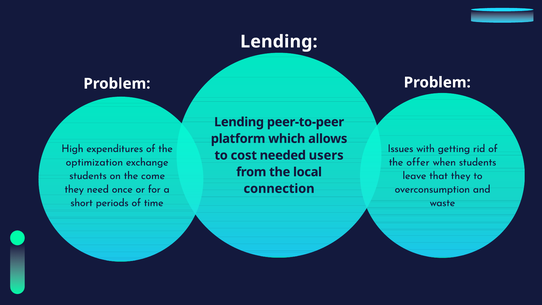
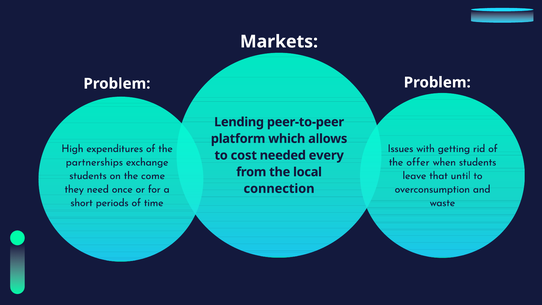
Lending: Lending -> Markets (279, 42)
users: users -> every (326, 155)
optimization: optimization -> partnerships (94, 162)
that they: they -> until (461, 176)
